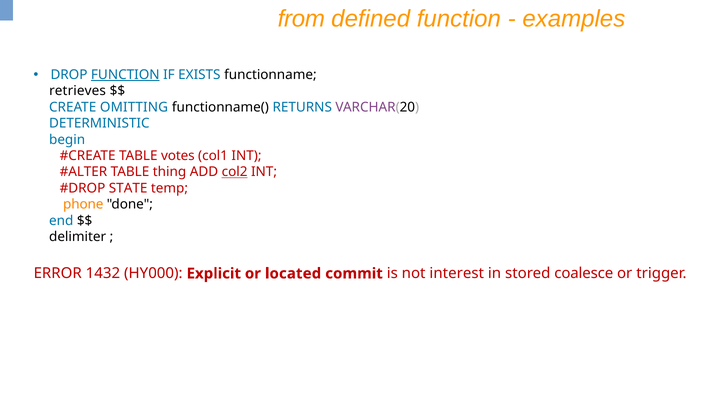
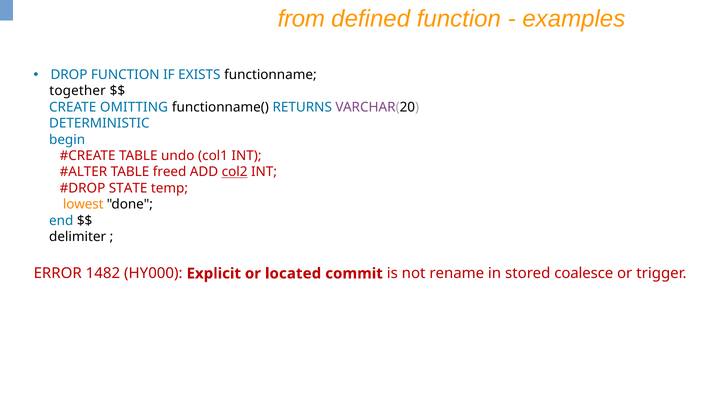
FUNCTION underline: present -> none (125, 75)
retrieves: retrieves -> together (78, 91)
votes: votes -> undo (178, 156)
thing: thing -> freed (170, 172)
phone: phone -> lowest (83, 205)
1432: 1432 -> 1482 (103, 274)
interest: interest -> rename (457, 274)
